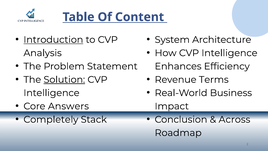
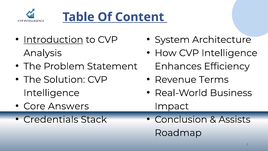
Solution underline: present -> none (64, 79)
Completely: Completely -> Credentials (51, 119)
Across: Across -> Assists (235, 119)
